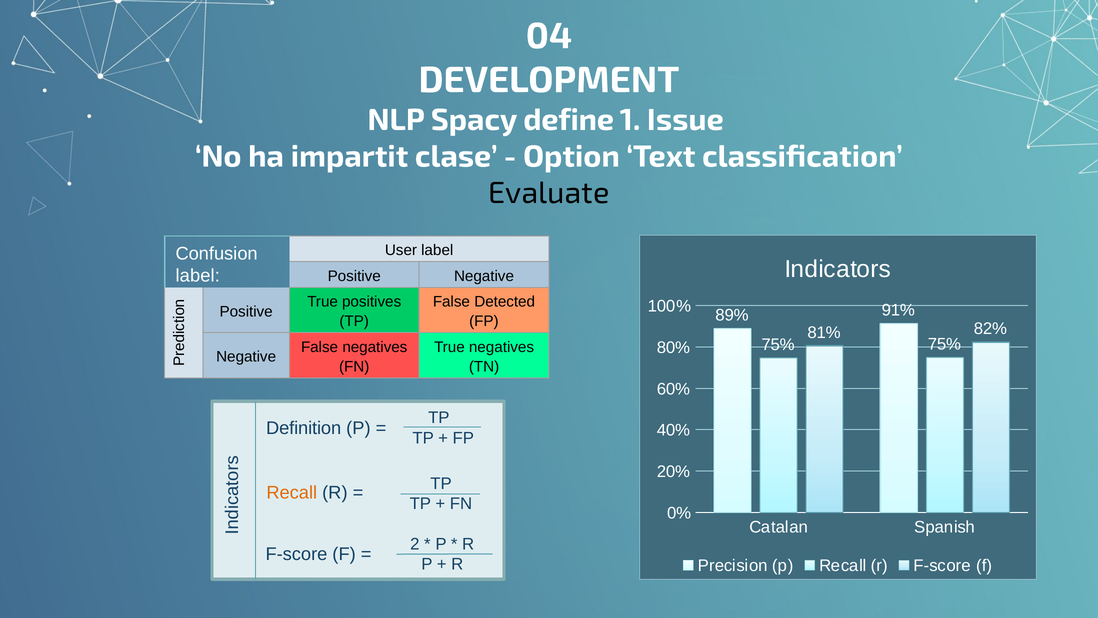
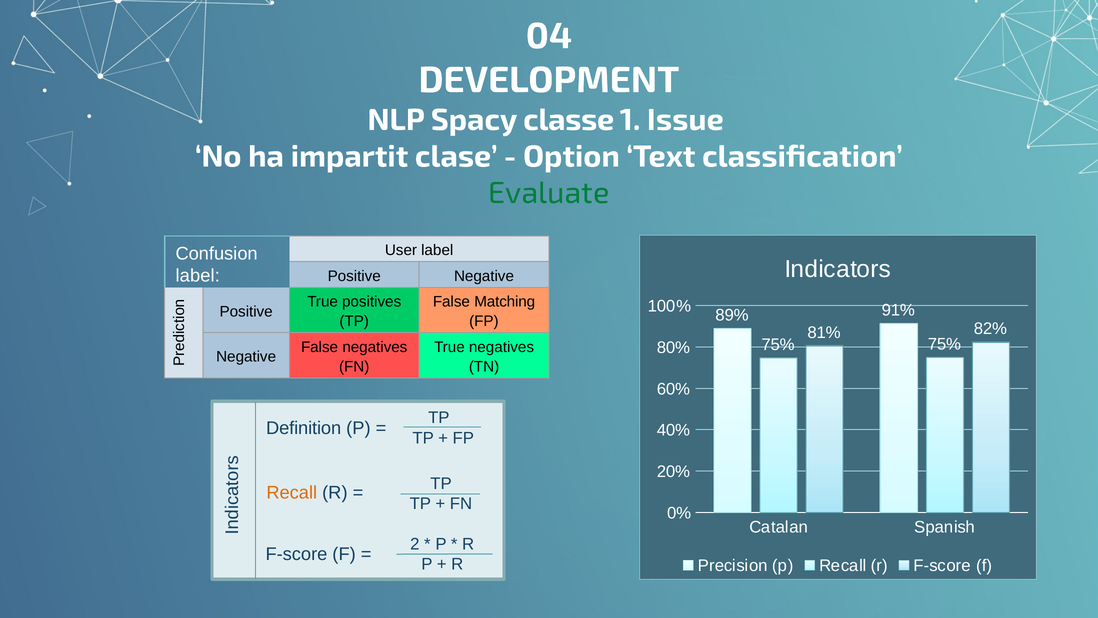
define: define -> classe (569, 120)
Evaluate colour: black -> green (549, 193)
Detected: Detected -> Matching (505, 302)
